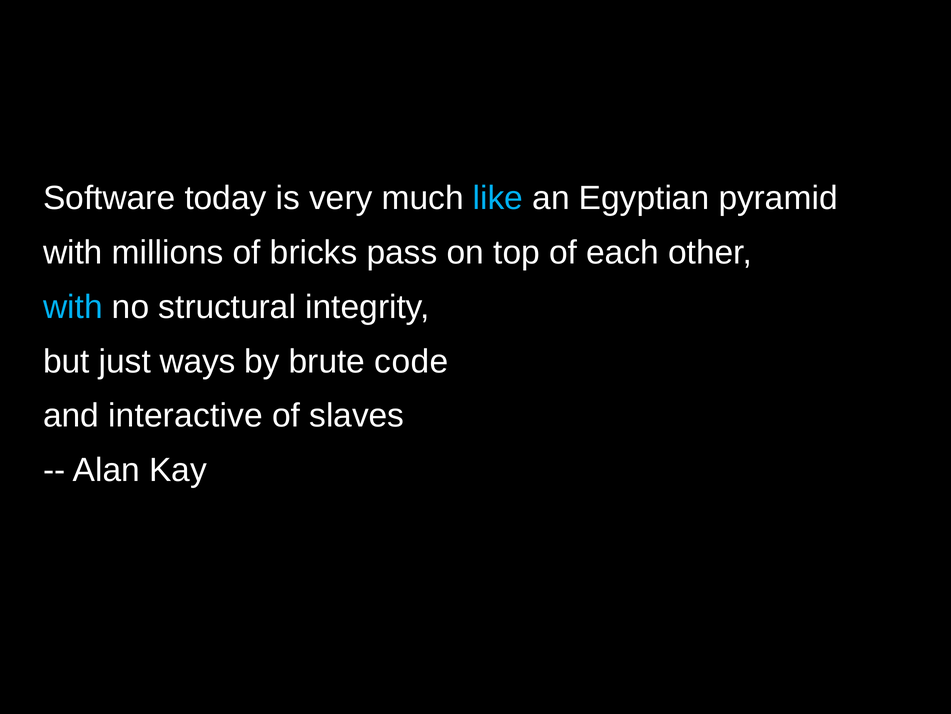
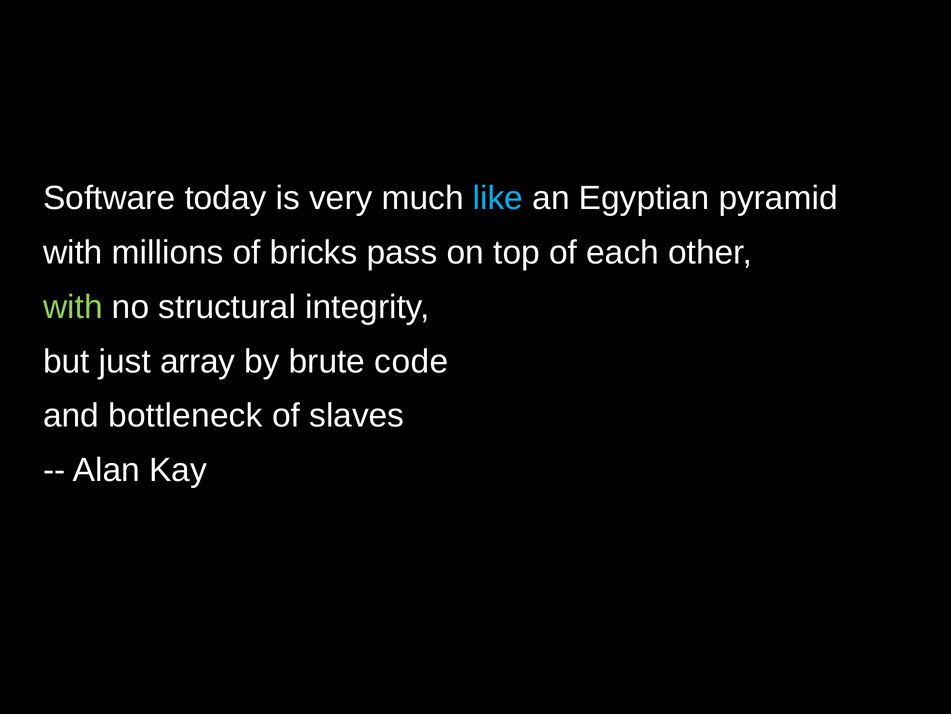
with colour: light blue -> light green (73, 307)
ways: ways -> array (198, 361)
interactive: interactive -> bottleneck (185, 416)
